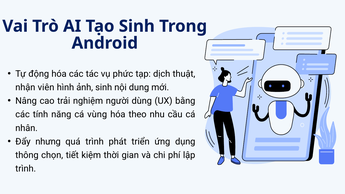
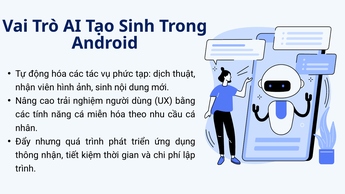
vùng: vùng -> miễn (97, 115)
thông chọn: chọn -> nhận (52, 155)
